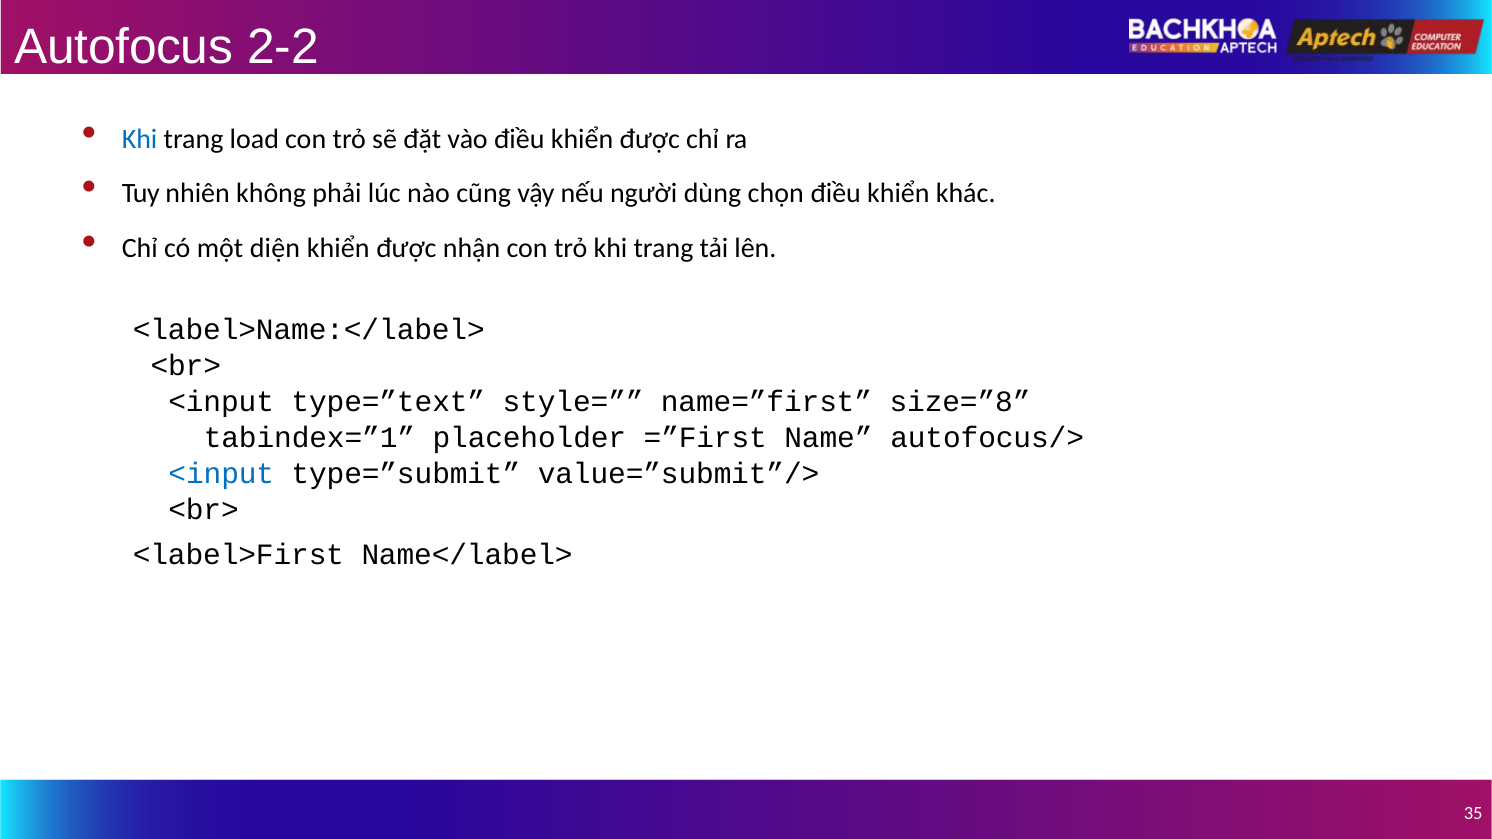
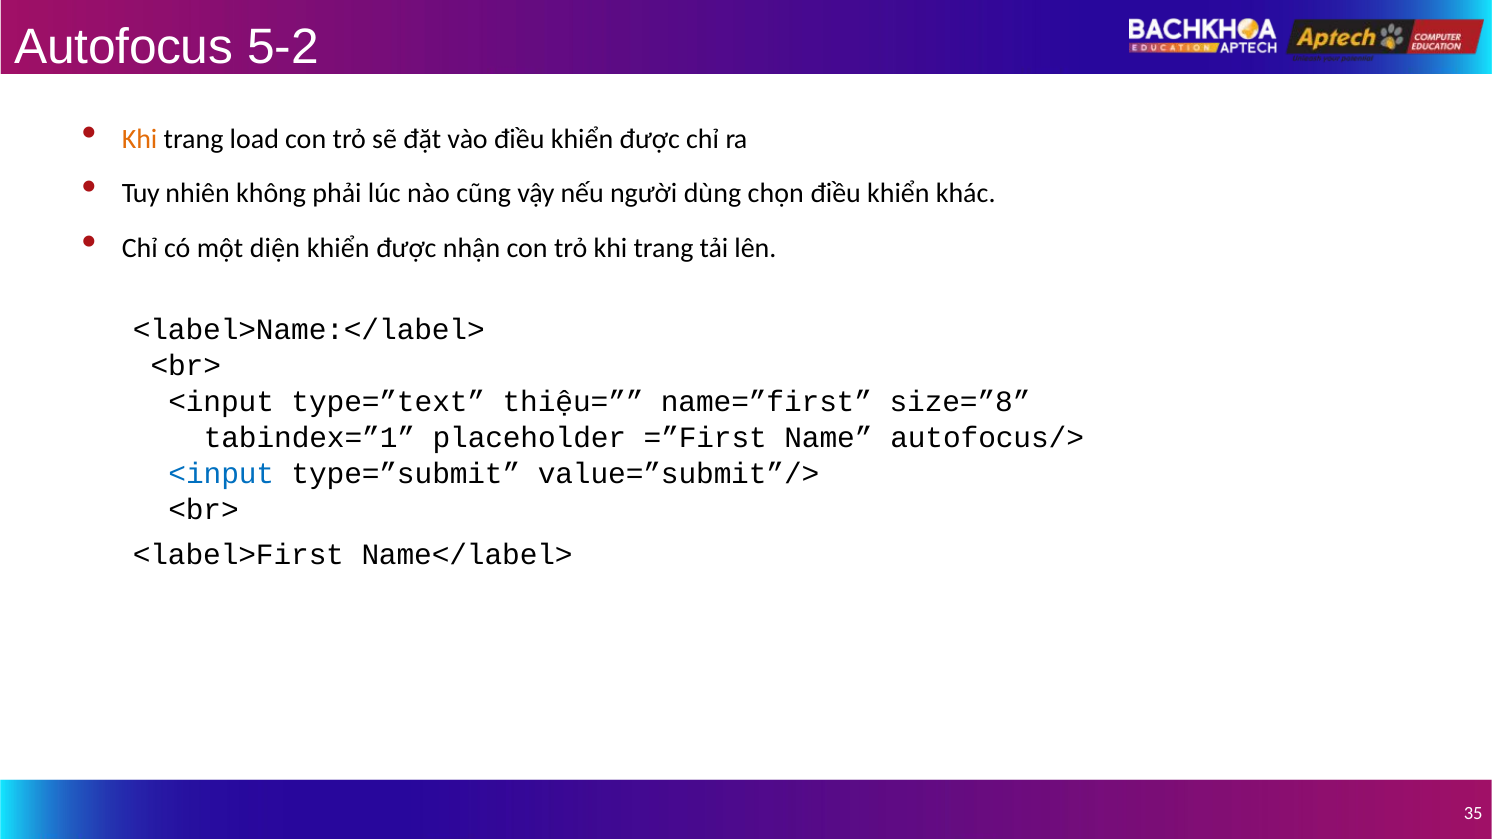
2-2: 2-2 -> 5-2 (283, 47)
Khi colour: blue -> orange (140, 139)
style=: style= -> thiệu= (573, 402)
